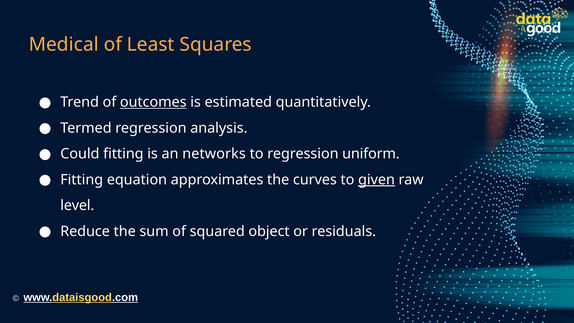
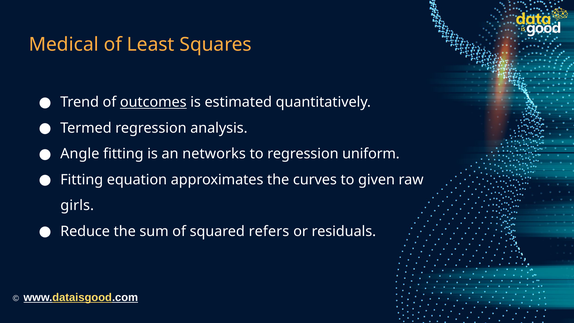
Could: Could -> Angle (80, 154)
given underline: present -> none (377, 180)
level: level -> girls (77, 205)
object: object -> refers (269, 231)
